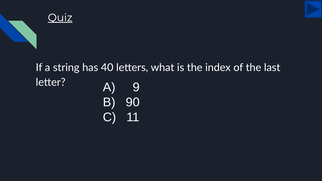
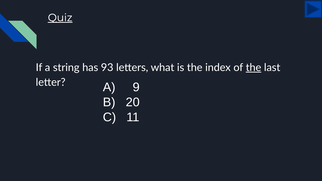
40: 40 -> 93 (107, 68)
the underline: none -> present (254, 68)
90: 90 -> 20 (133, 102)
